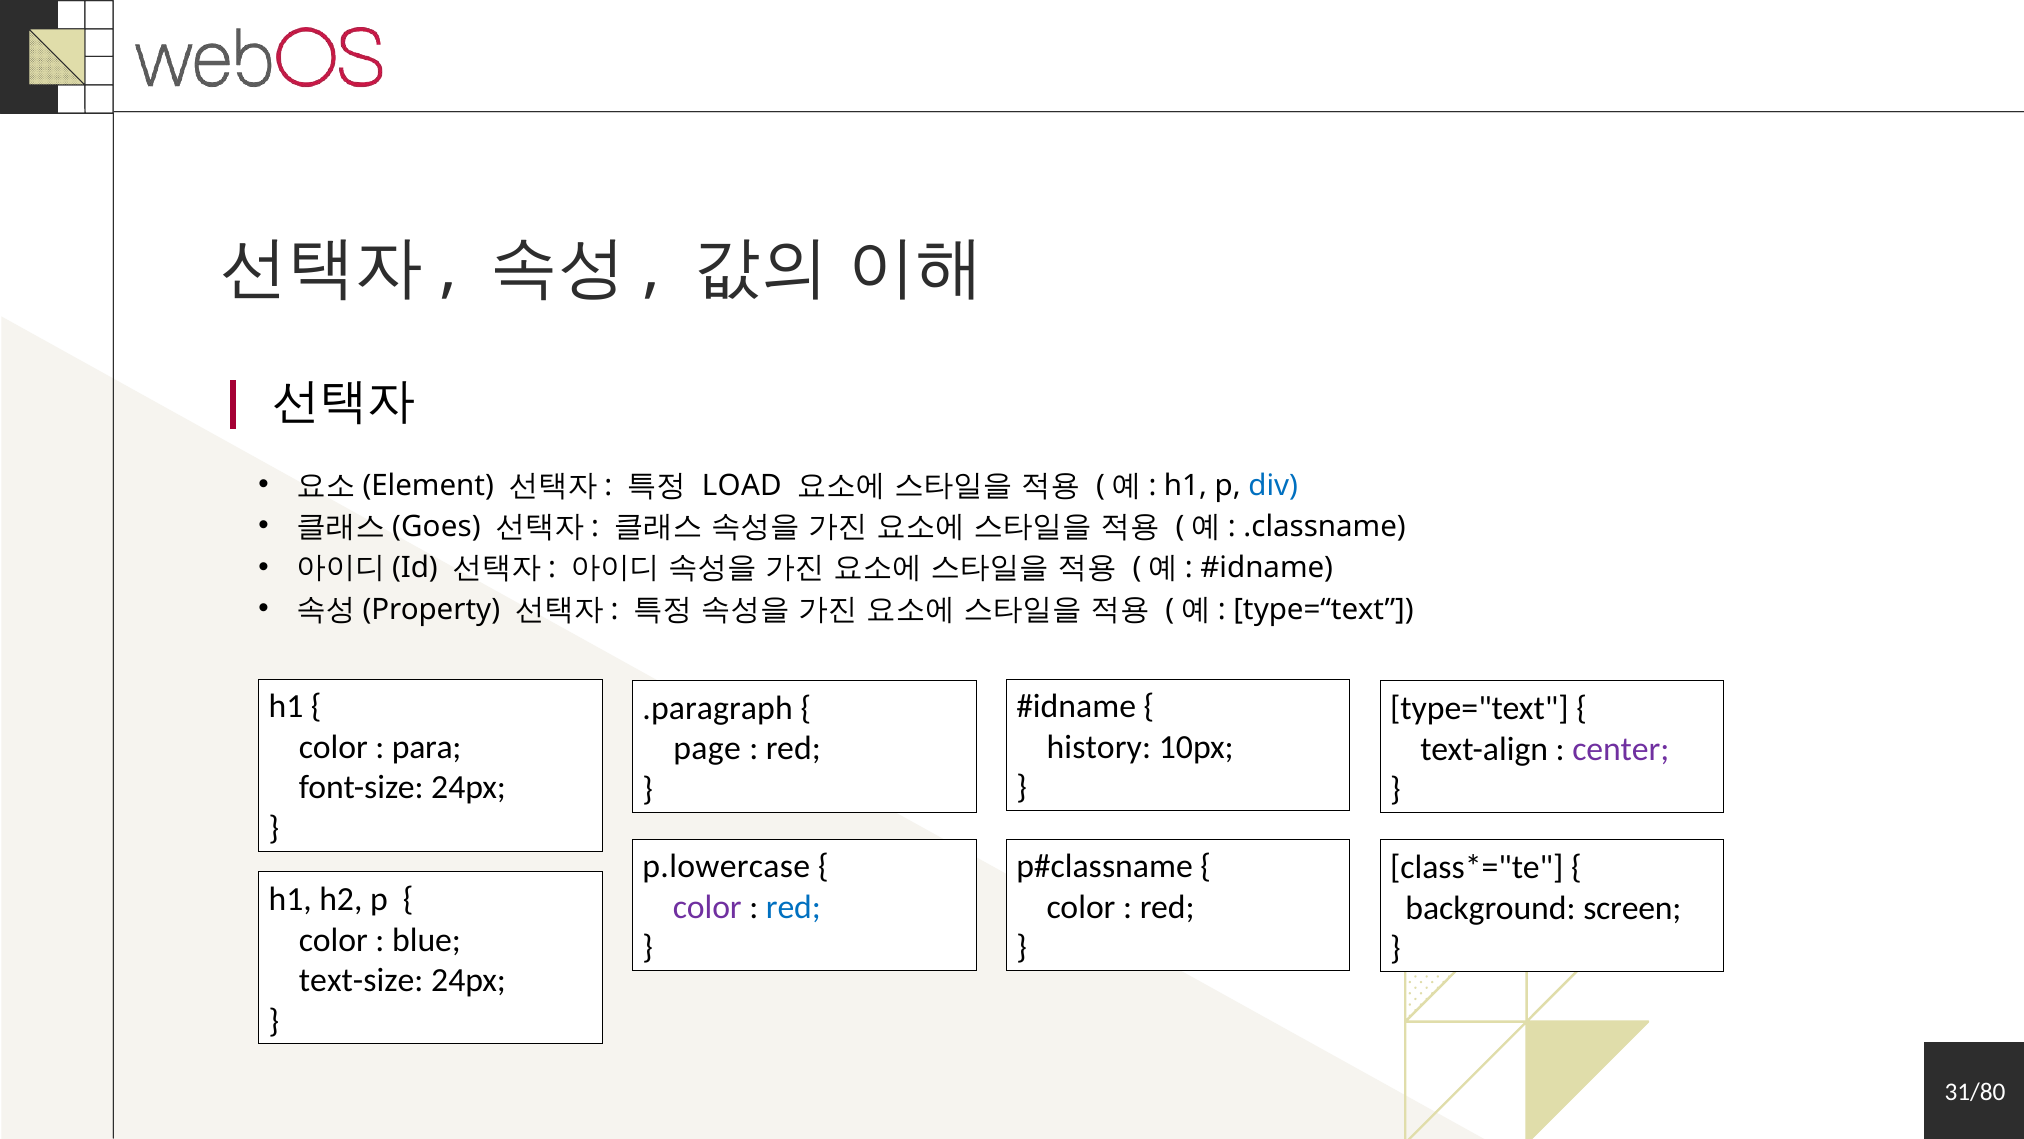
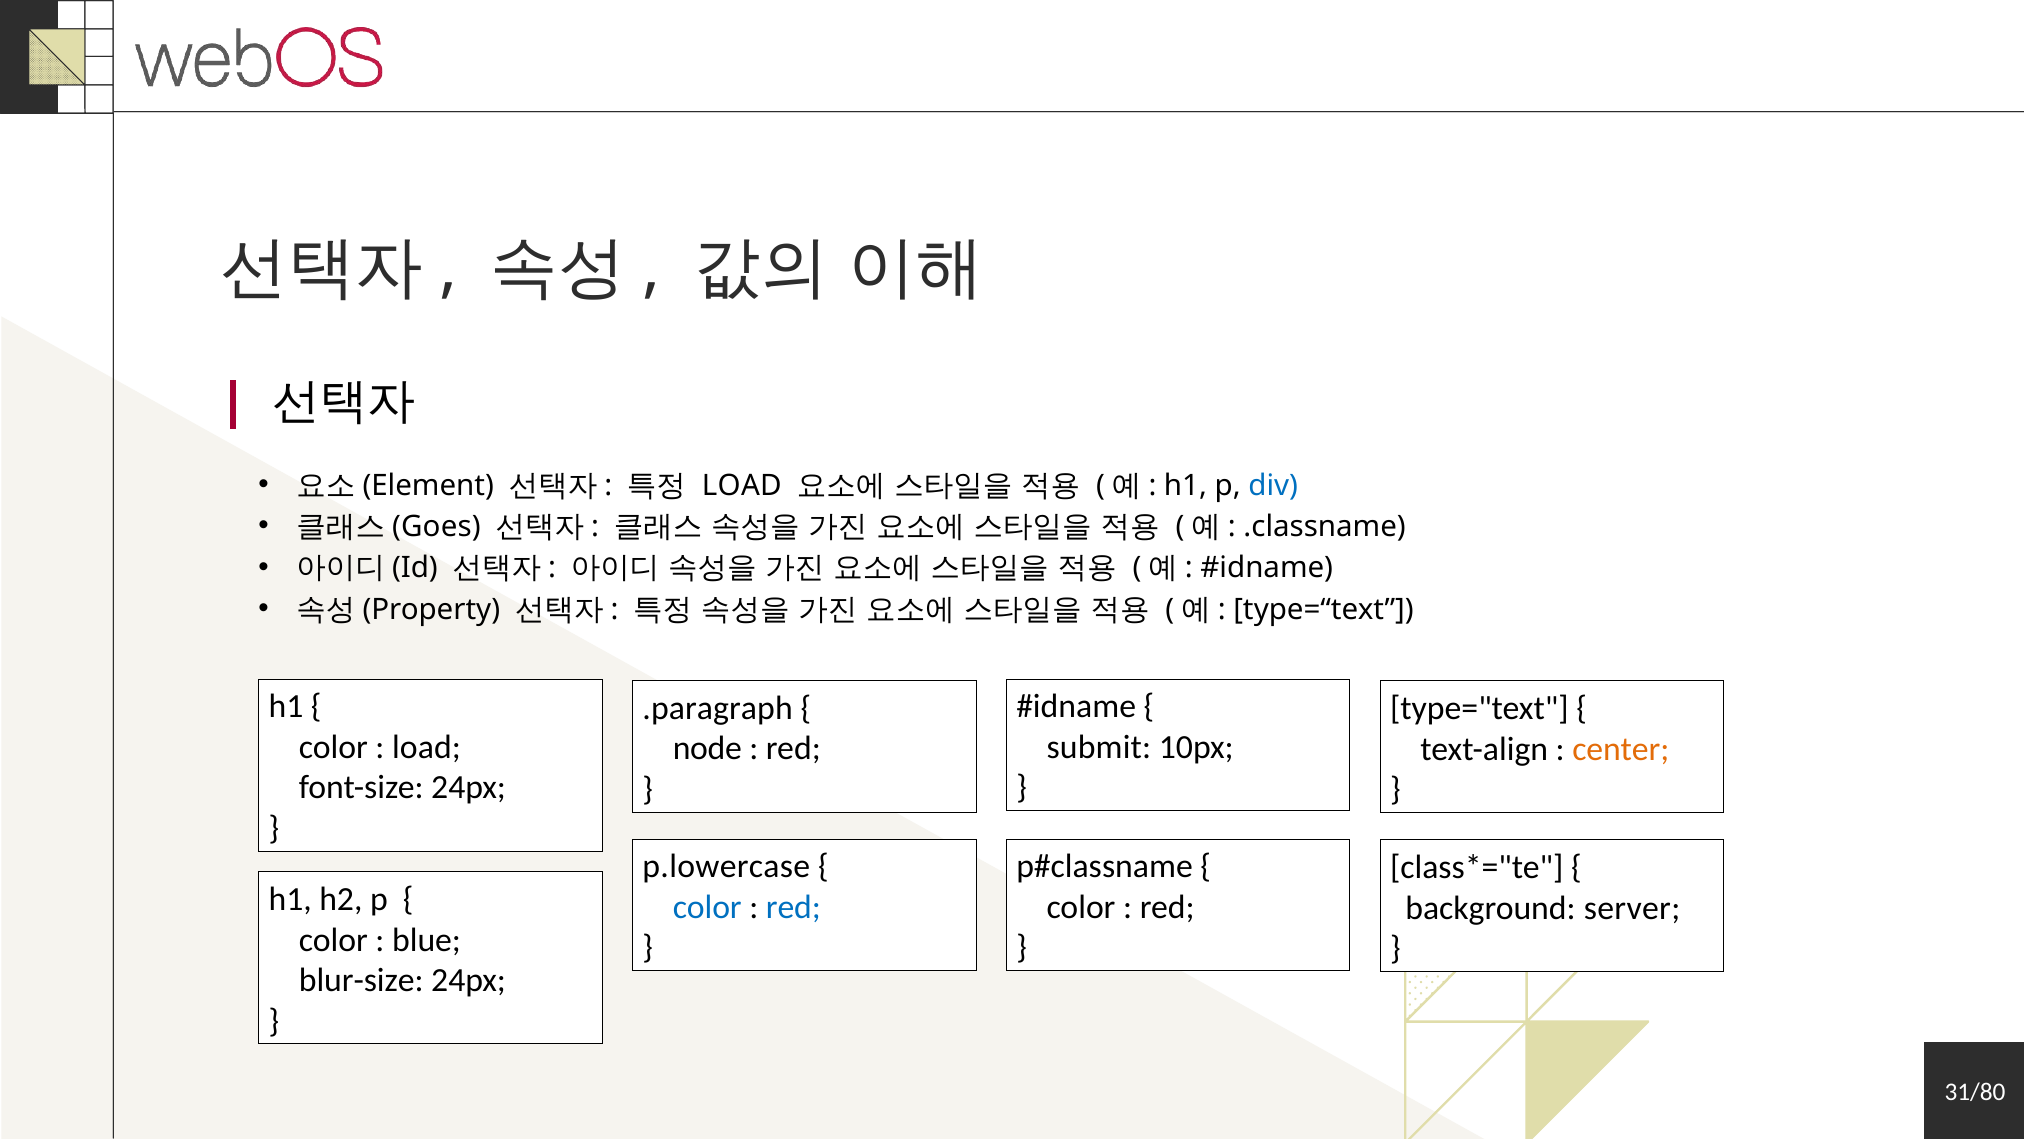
para: para -> load (426, 747)
history: history -> submit (1099, 747)
page: page -> node (707, 748)
center colour: purple -> orange (1621, 749)
color colour: purple -> blue (707, 907)
screen: screen -> server (1632, 908)
text-size: text-size -> blur-size (361, 980)
